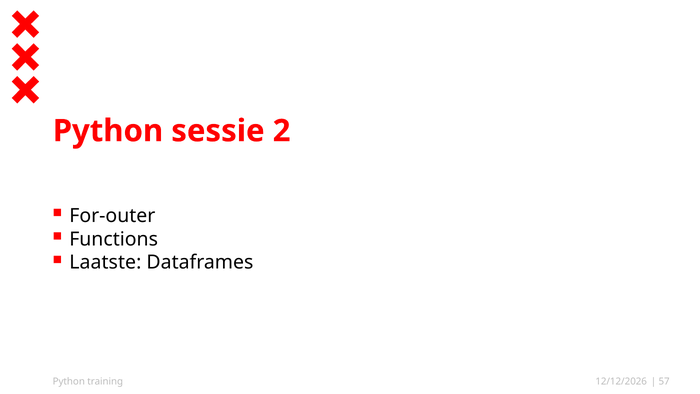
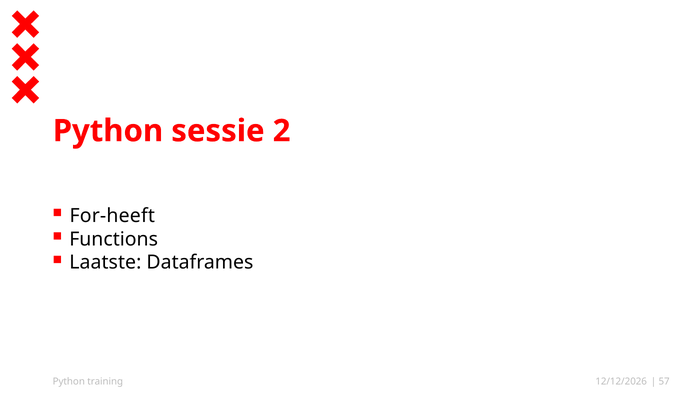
For-outer: For-outer -> For-heeft (112, 216)
